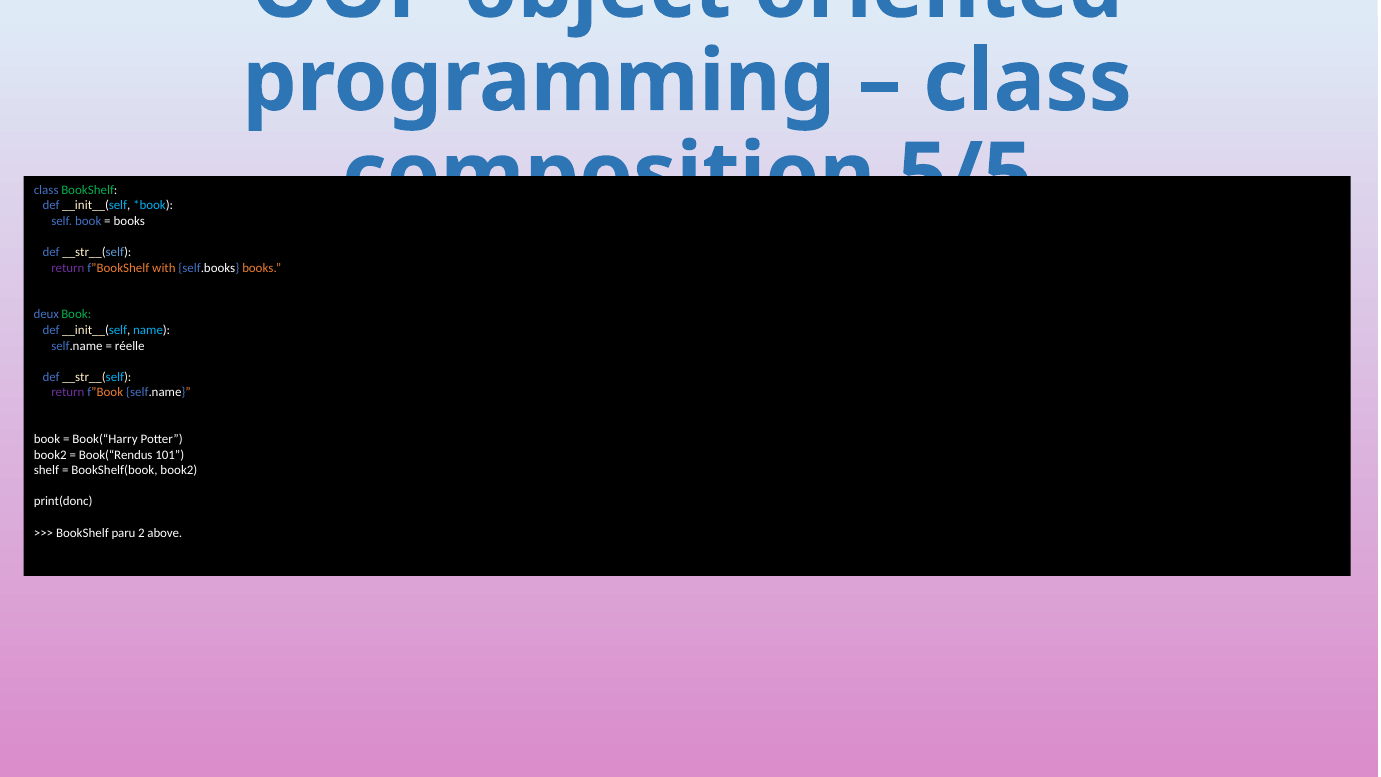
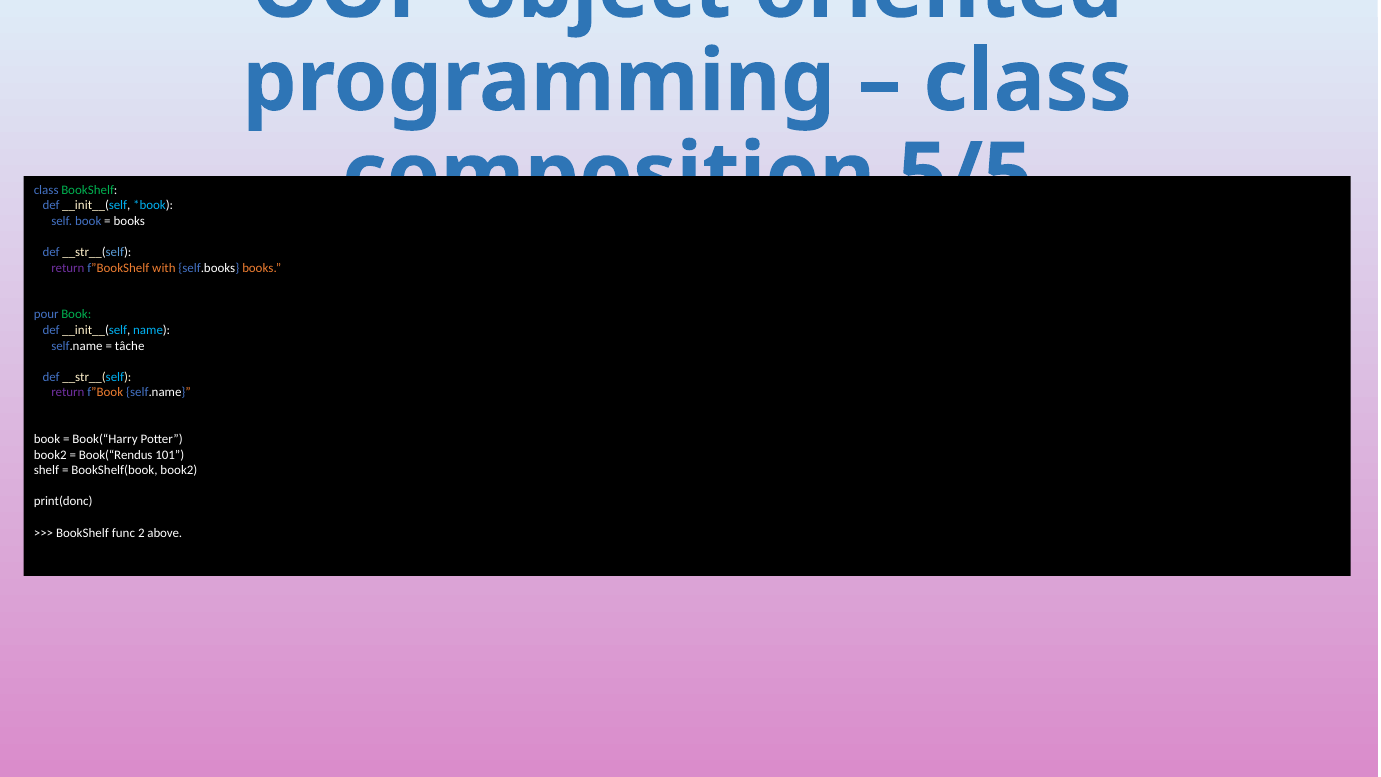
deux: deux -> pour (46, 315)
réelle: réelle -> tâche (130, 346)
paru: paru -> func (123, 533)
